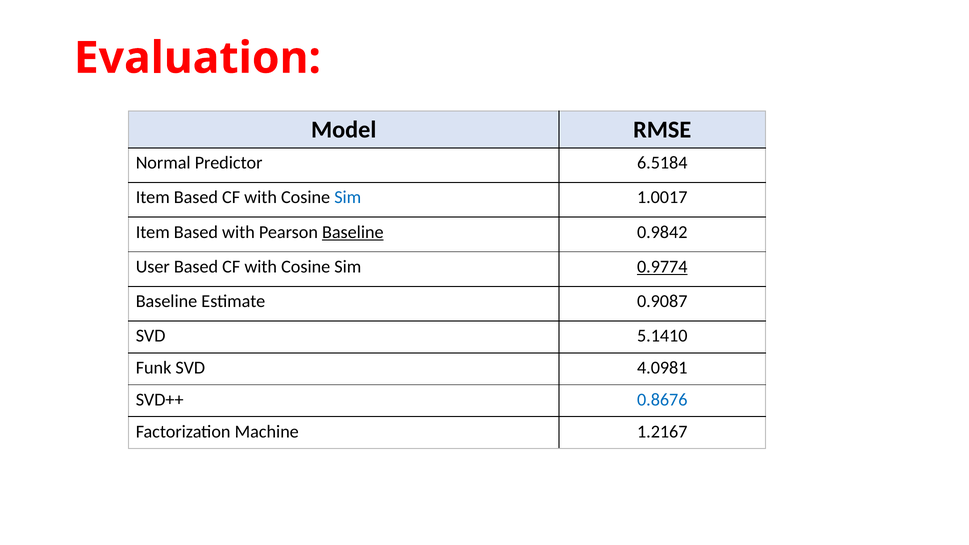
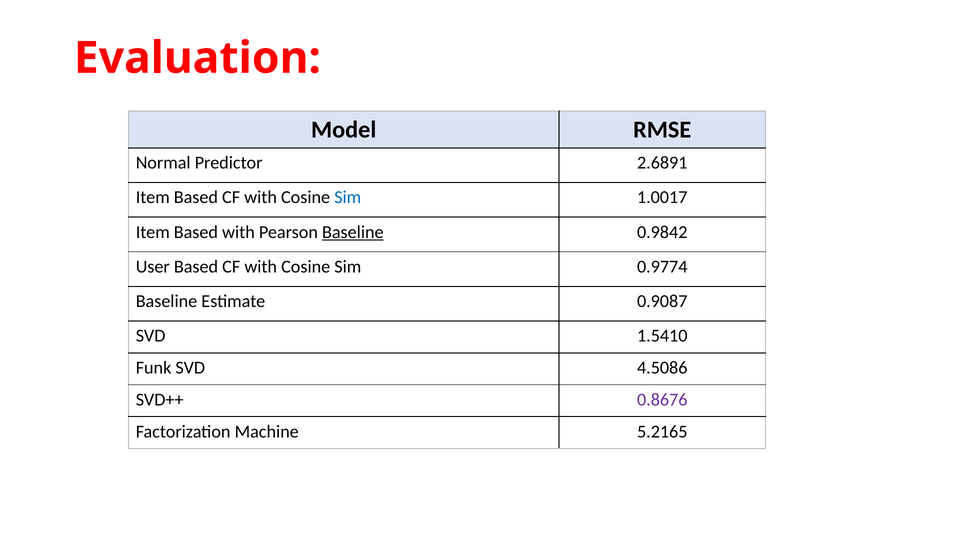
6.5184: 6.5184 -> 2.6891 (662, 163)
0.9774 underline: present -> none (662, 267)
5.1410: 5.1410 -> 1.5410 (662, 336)
4.0981: 4.0981 -> 4.5086 (662, 368)
0.8676 colour: blue -> purple (662, 400)
1.2167: 1.2167 -> 5.2165 (662, 432)
